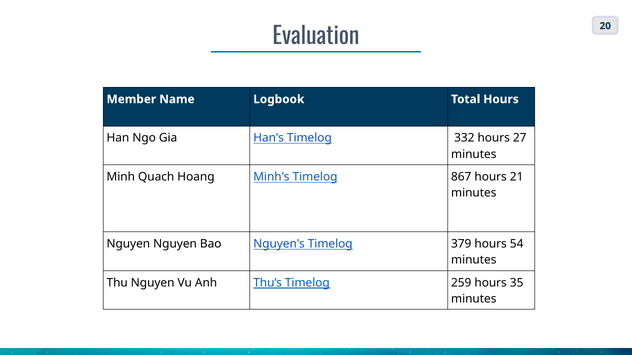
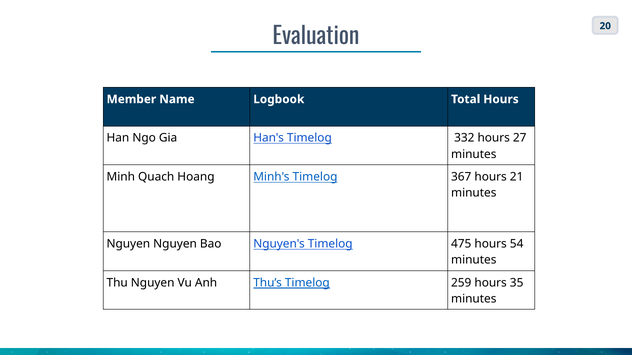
867: 867 -> 367 (461, 177)
379: 379 -> 475 (461, 244)
